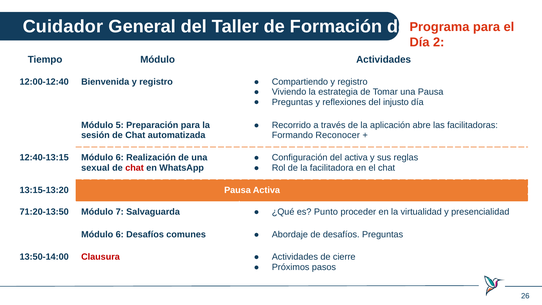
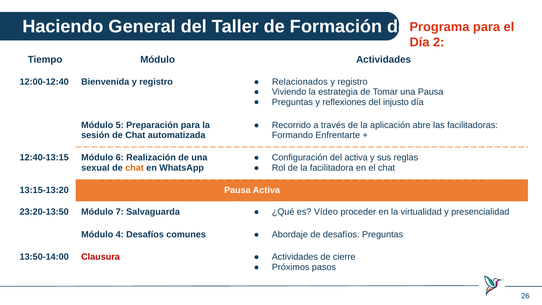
Cuidador: Cuidador -> Haciendo (63, 27)
Compartiendo: Compartiendo -> Relacionados (300, 82)
Reconocer: Reconocer -> Enfrentarte (338, 135)
chat colour: red -> orange (135, 168)
71:20-13:50: 71:20-13:50 -> 23:20-13:50 (44, 212)
Punto: Punto -> Vídeo (326, 212)
6: 6 -> 4 (120, 234)
